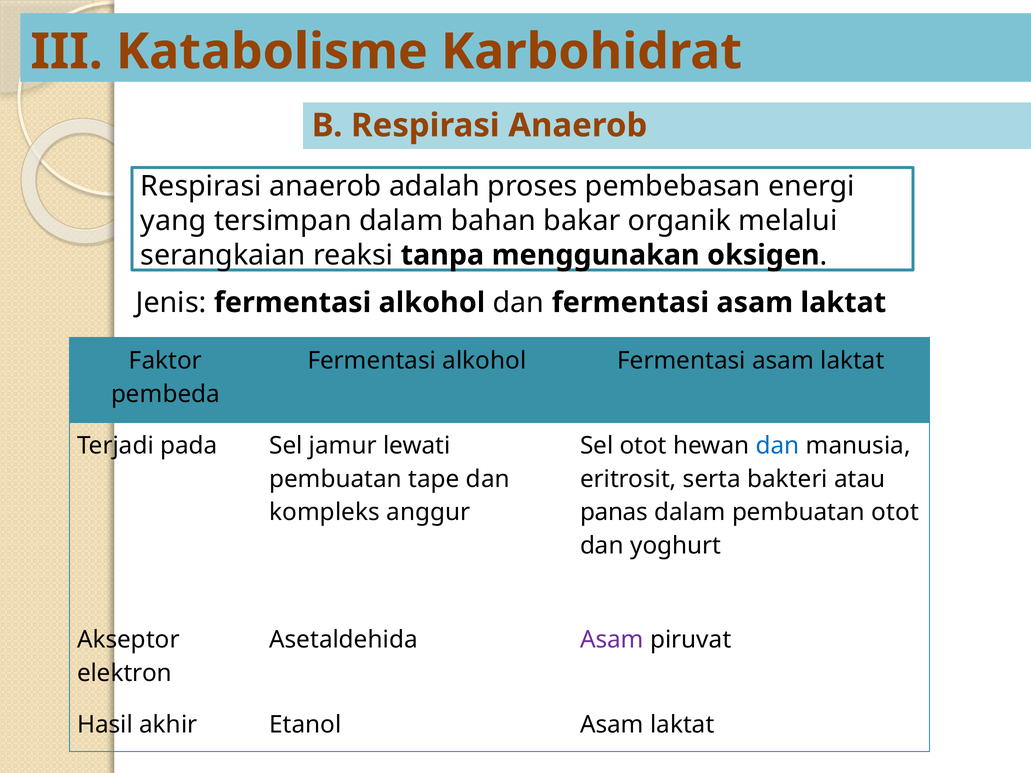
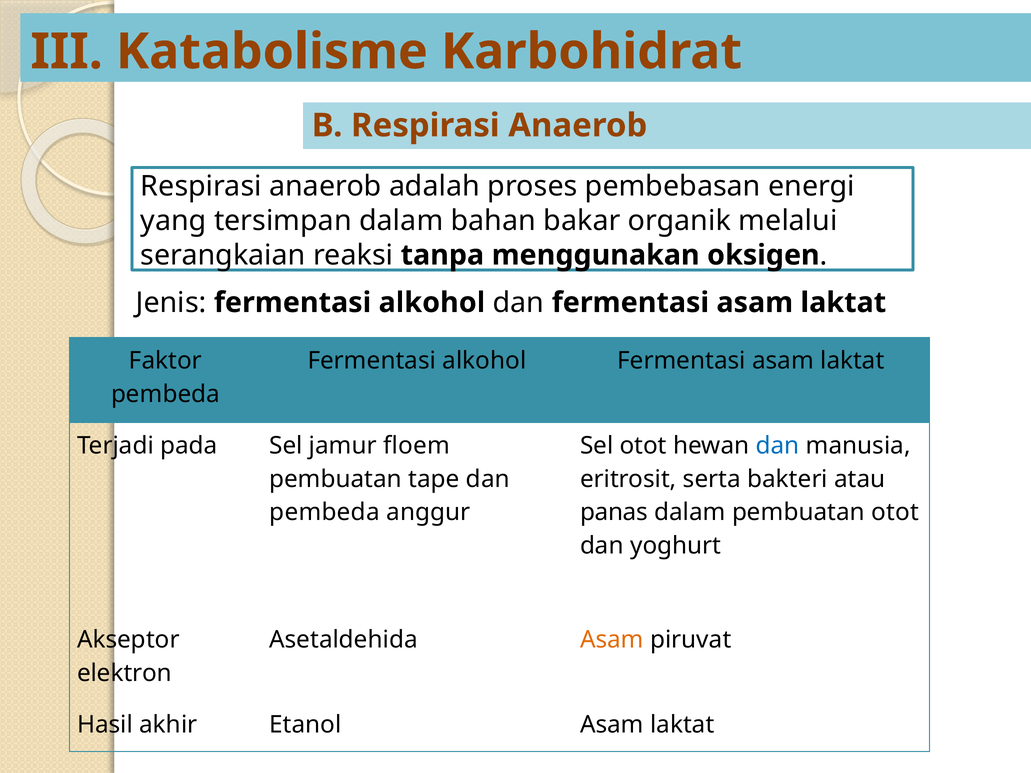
lewati: lewati -> floem (417, 446)
kompleks: kompleks -> pembeda (325, 512)
Asam colour: purple -> orange (612, 640)
